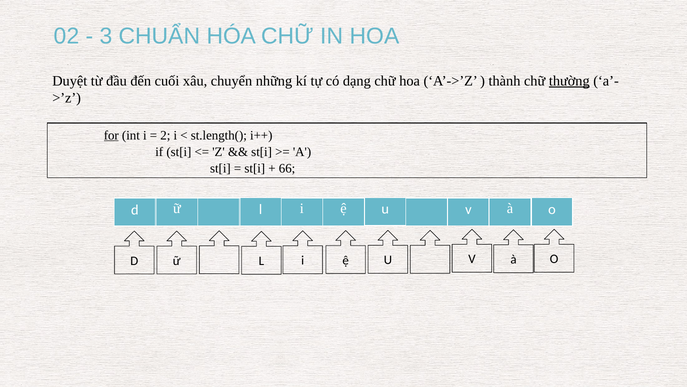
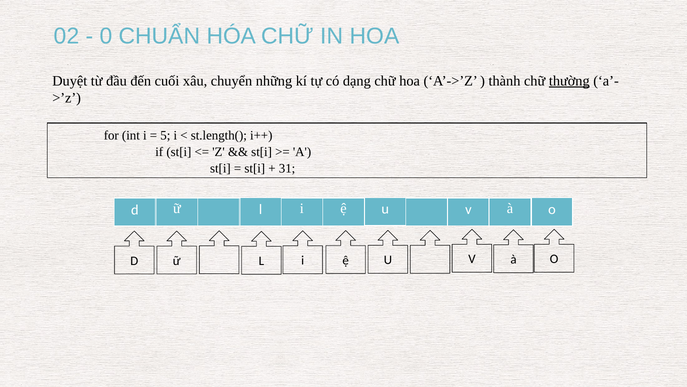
3: 3 -> 0 (106, 36)
for underline: present -> none (111, 135)
2: 2 -> 5 (165, 135)
66: 66 -> 31 (287, 168)
